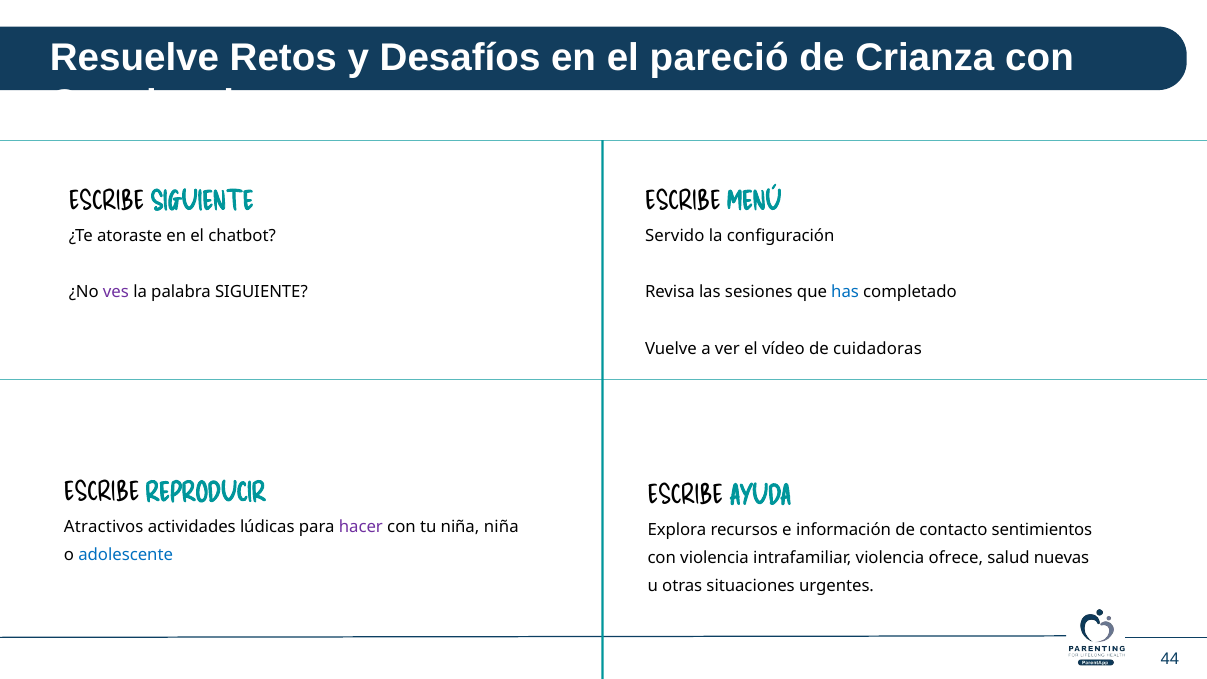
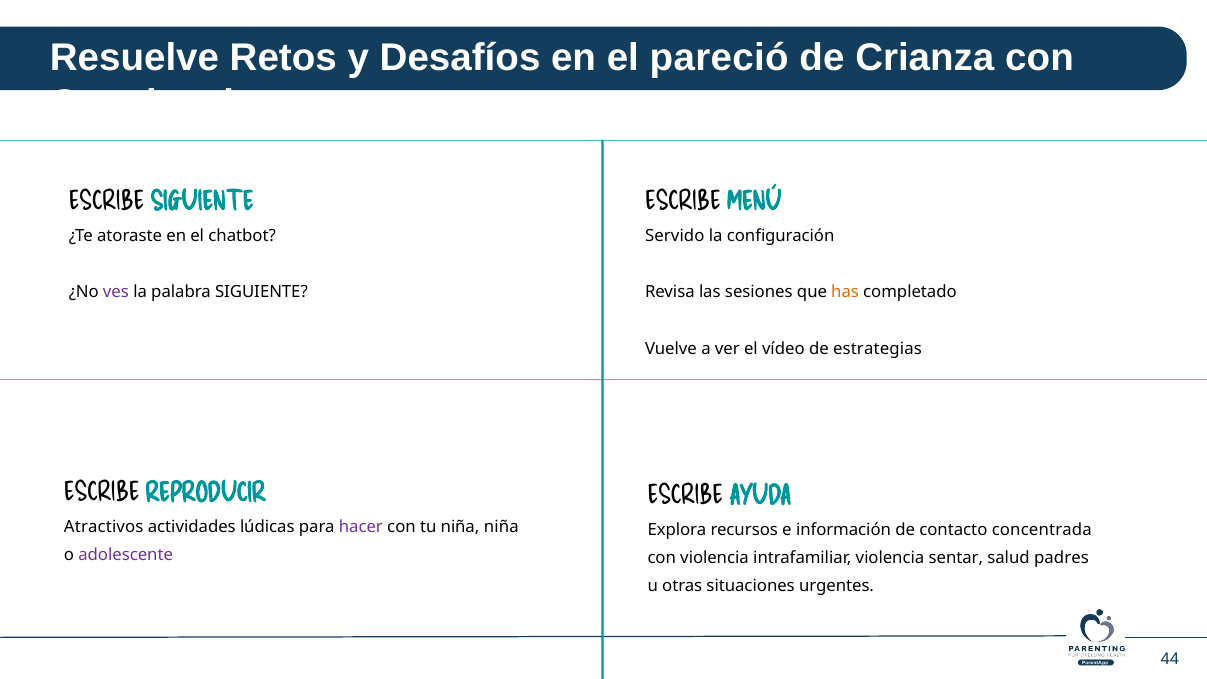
has colour: blue -> orange (845, 292)
cuidadoras: cuidadoras -> estrategias (877, 348)
sentimientos: sentimientos -> concentrada (1042, 530)
adolescente colour: blue -> purple (126, 555)
ofrece: ofrece -> sentar (956, 558)
nuevas: nuevas -> padres (1061, 558)
